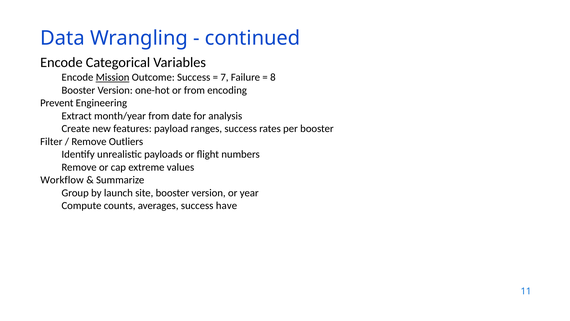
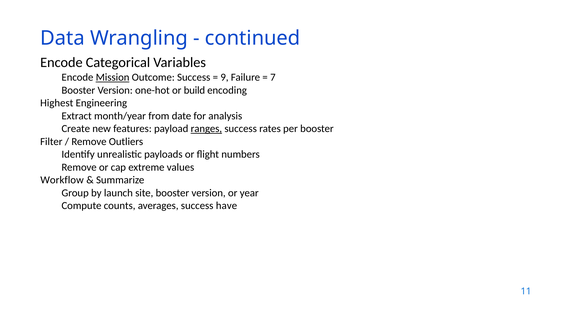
7: 7 -> 9 (224, 77)
8: 8 -> 7 (273, 77)
or from: from -> build (194, 90)
Prevent: Prevent -> Highest (57, 103)
ranges underline: none -> present (206, 129)
